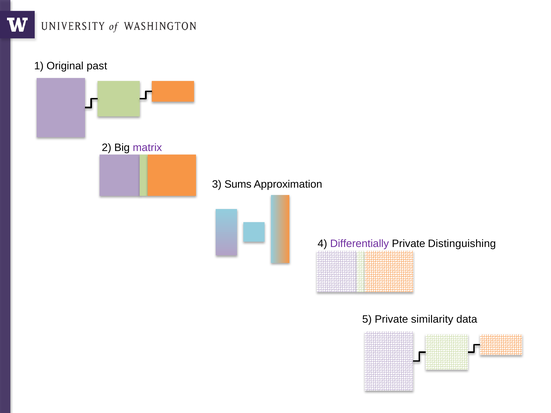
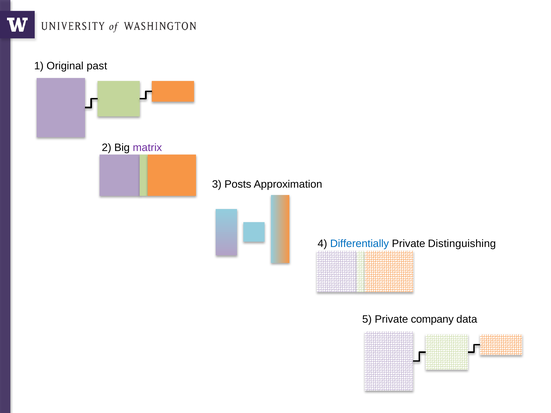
Sums: Sums -> Posts (238, 184)
Differentially colour: purple -> blue (360, 244)
similarity: similarity -> company (432, 320)
